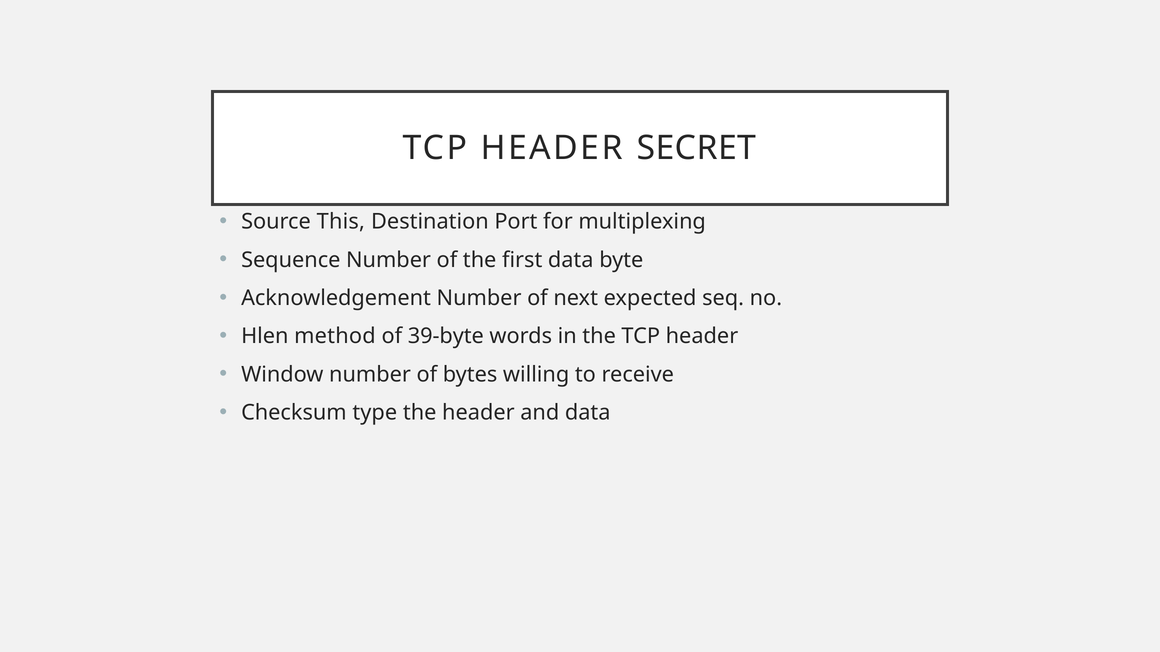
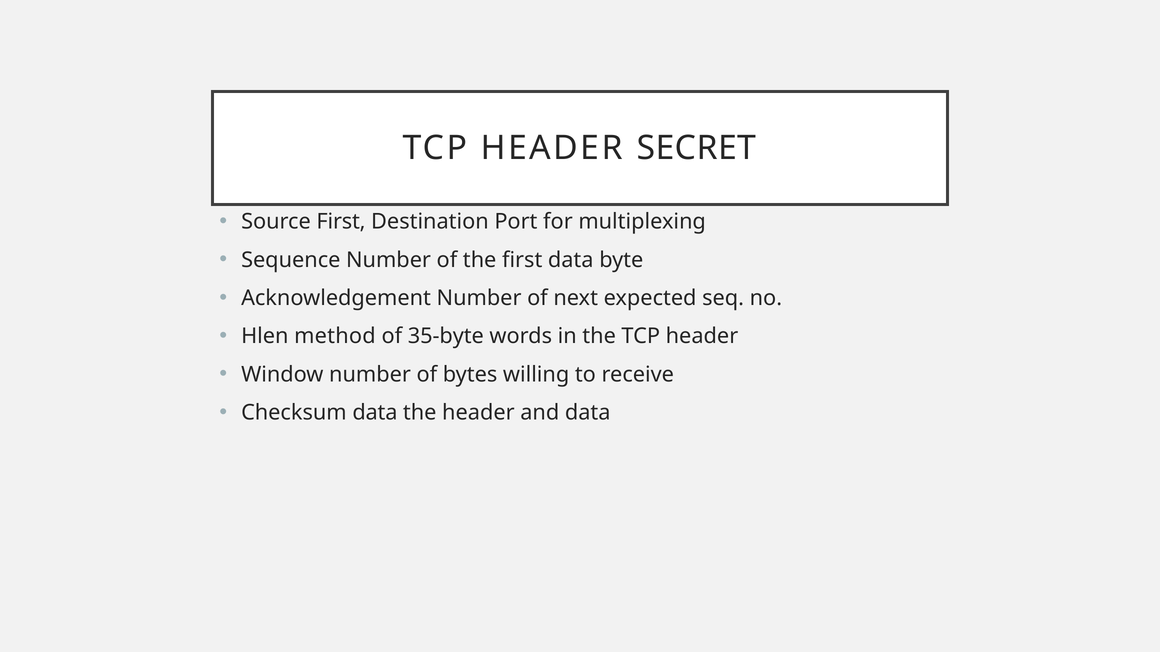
Source This: This -> First (341, 222)
39-byte: 39-byte -> 35-byte (446, 337)
Checksum type: type -> data (375, 413)
